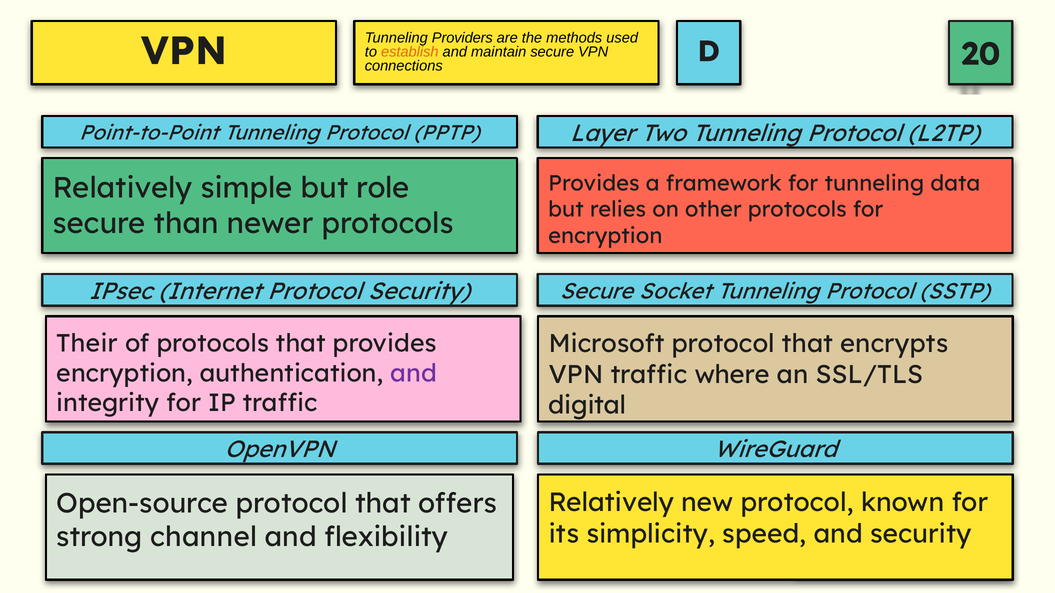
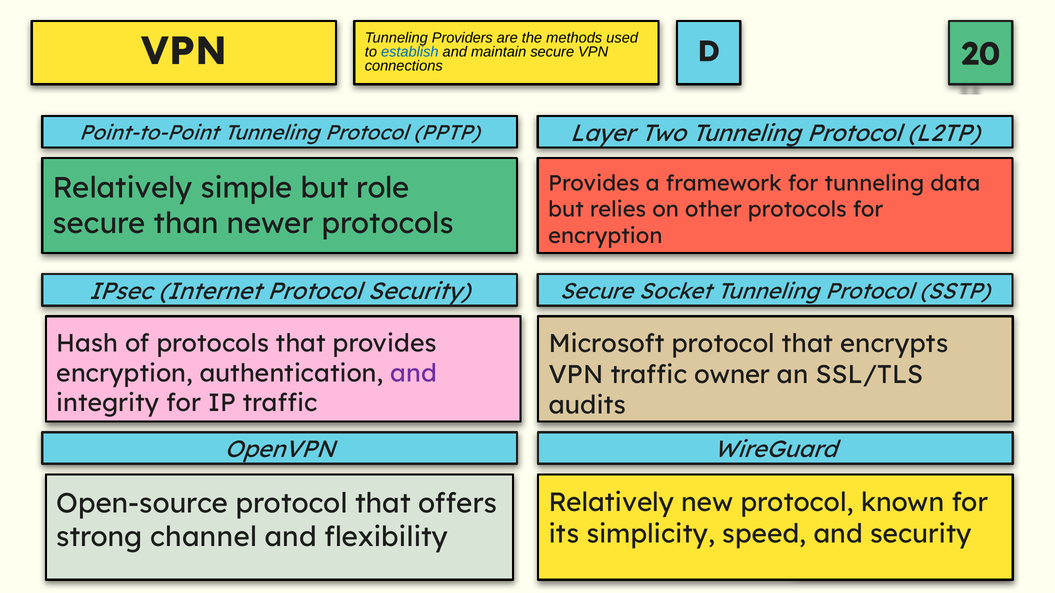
establish colour: orange -> blue (410, 52)
Their: Their -> Hash (87, 344)
where: where -> owner (732, 375)
digital: digital -> audits (587, 406)
